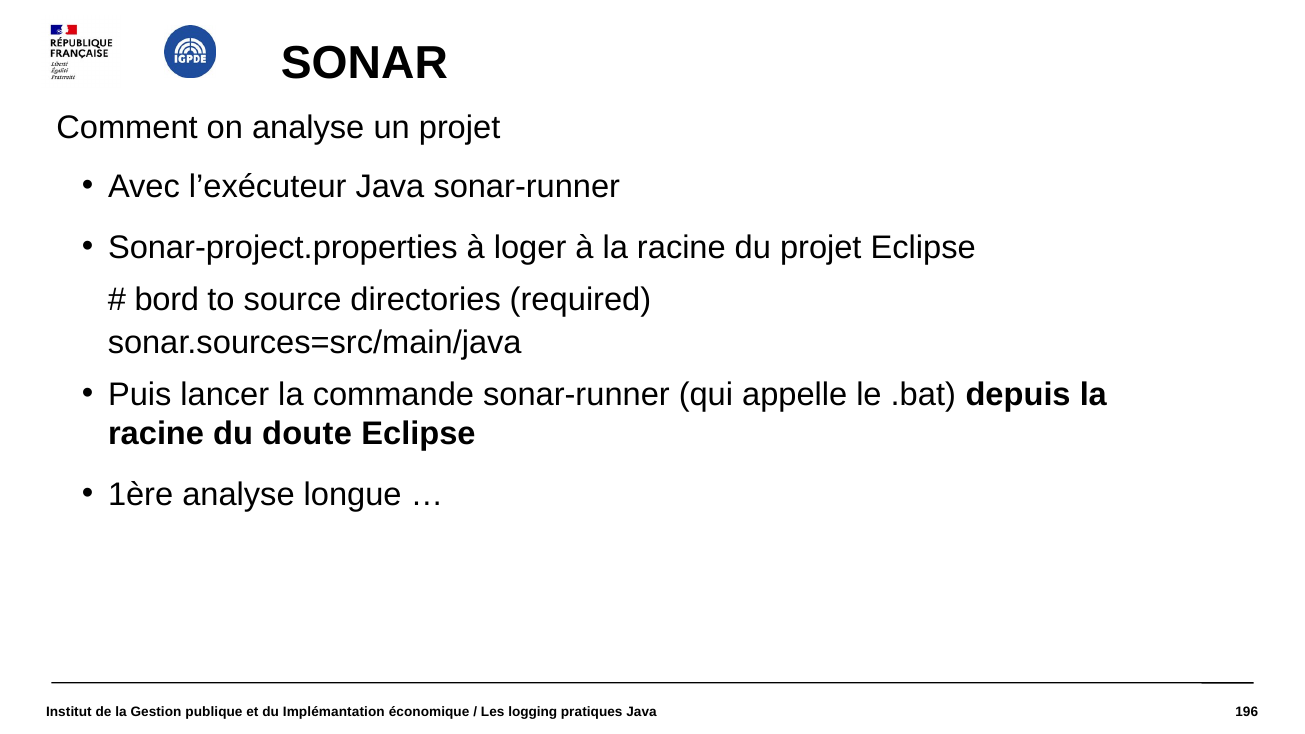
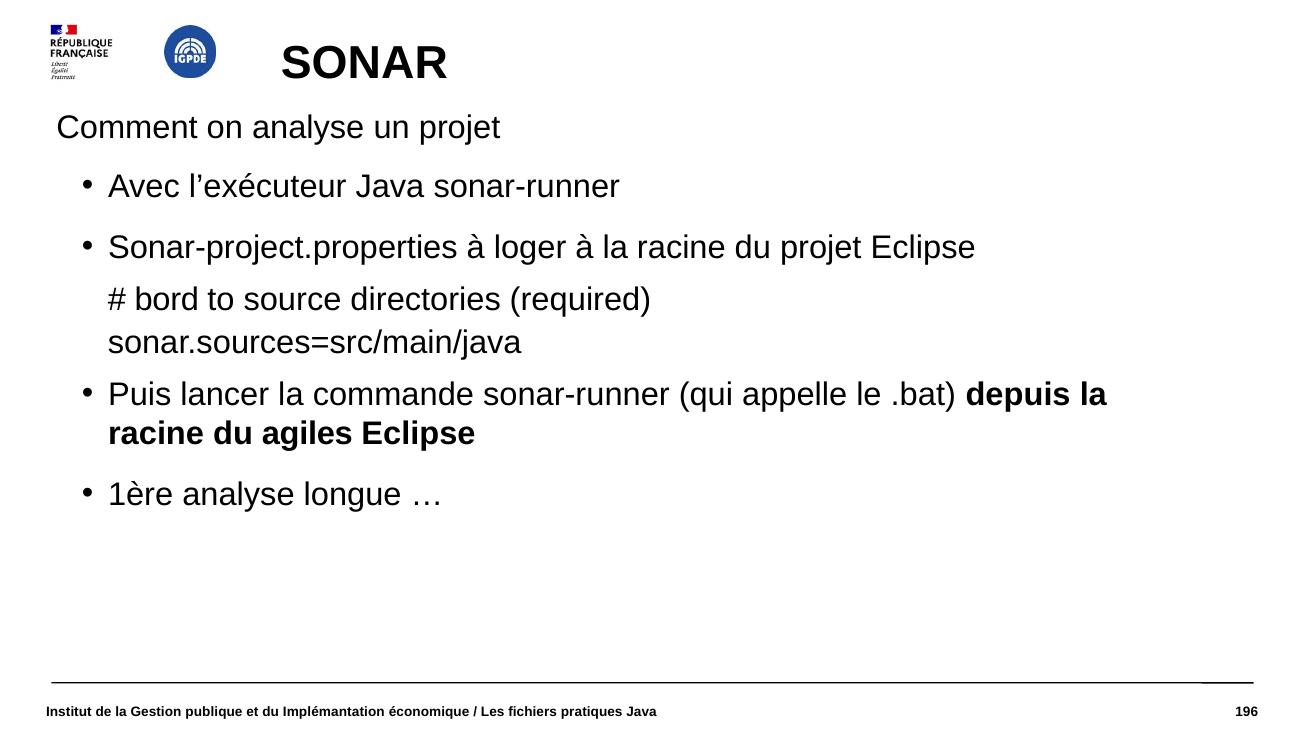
doute: doute -> agiles (307, 433)
logging: logging -> fichiers (533, 712)
